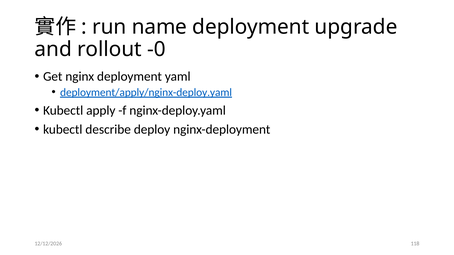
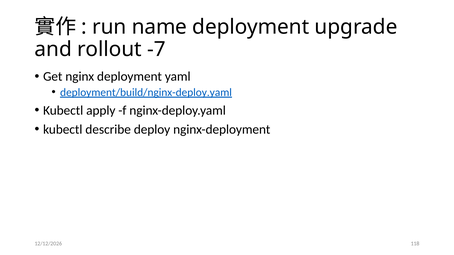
-0: -0 -> -7 (156, 49)
deployment/apply/nginx-deploy.yaml: deployment/apply/nginx-deploy.yaml -> deployment/build/nginx-deploy.yaml (146, 93)
